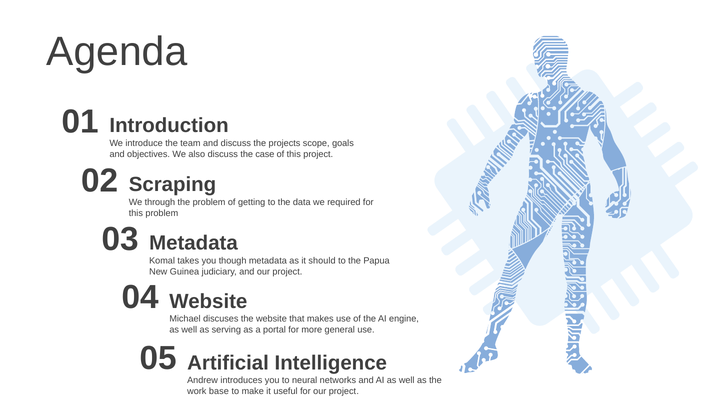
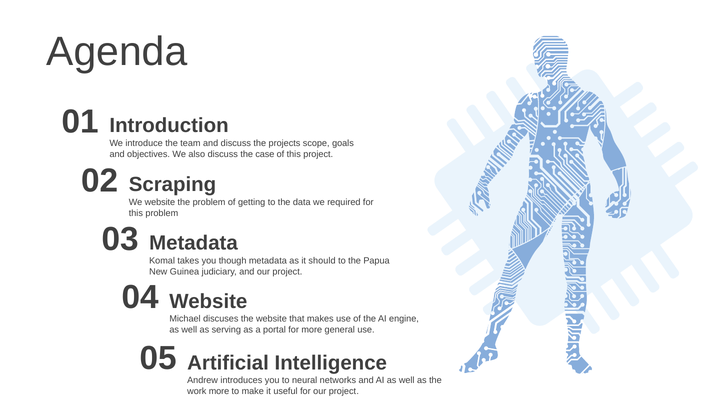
We through: through -> website (160, 202)
work base: base -> more (219, 391)
